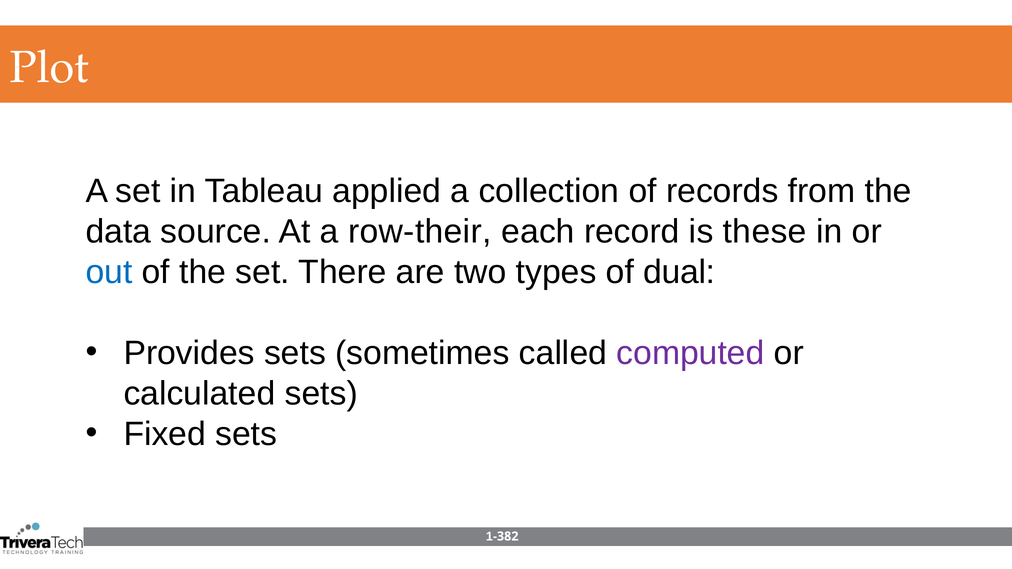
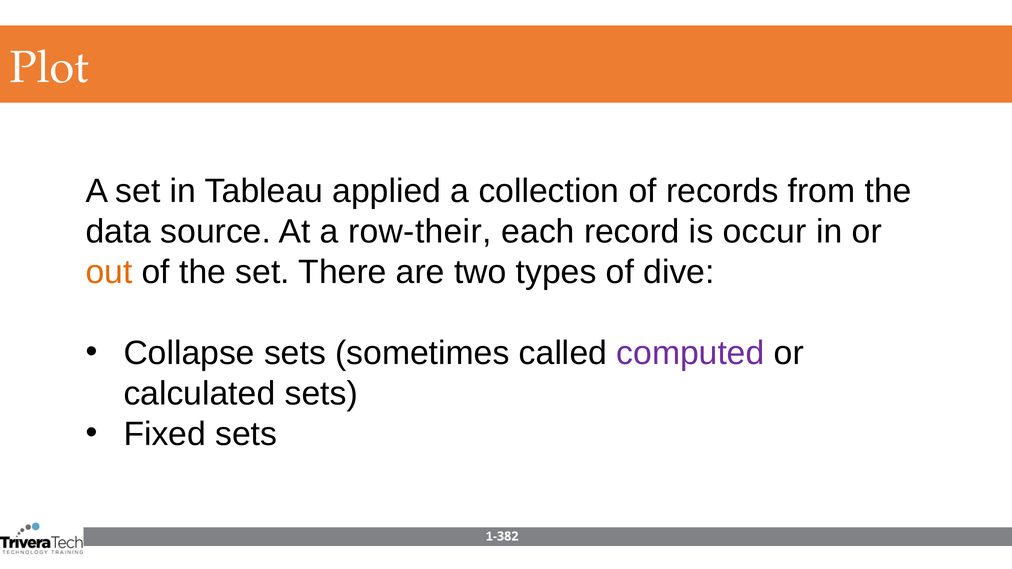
these: these -> occur (765, 232)
out colour: blue -> orange (109, 272)
dual: dual -> dive (679, 272)
Provides: Provides -> Collapse (189, 353)
